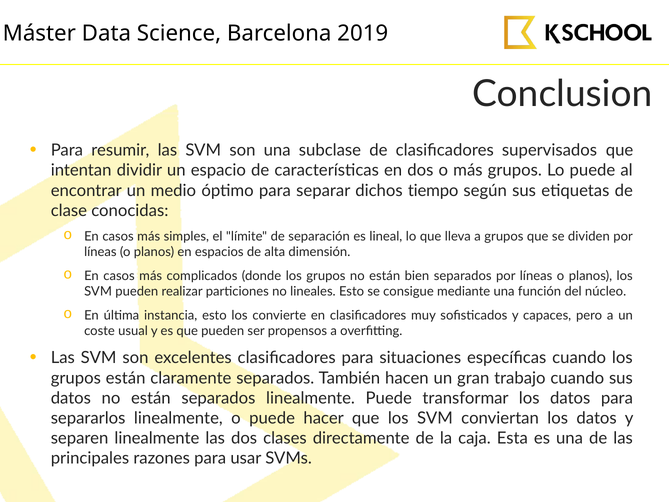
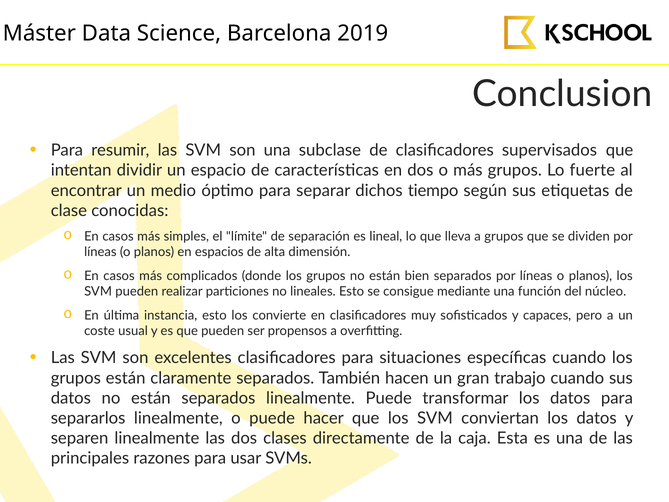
Lo puede: puede -> fuerte (592, 170)
